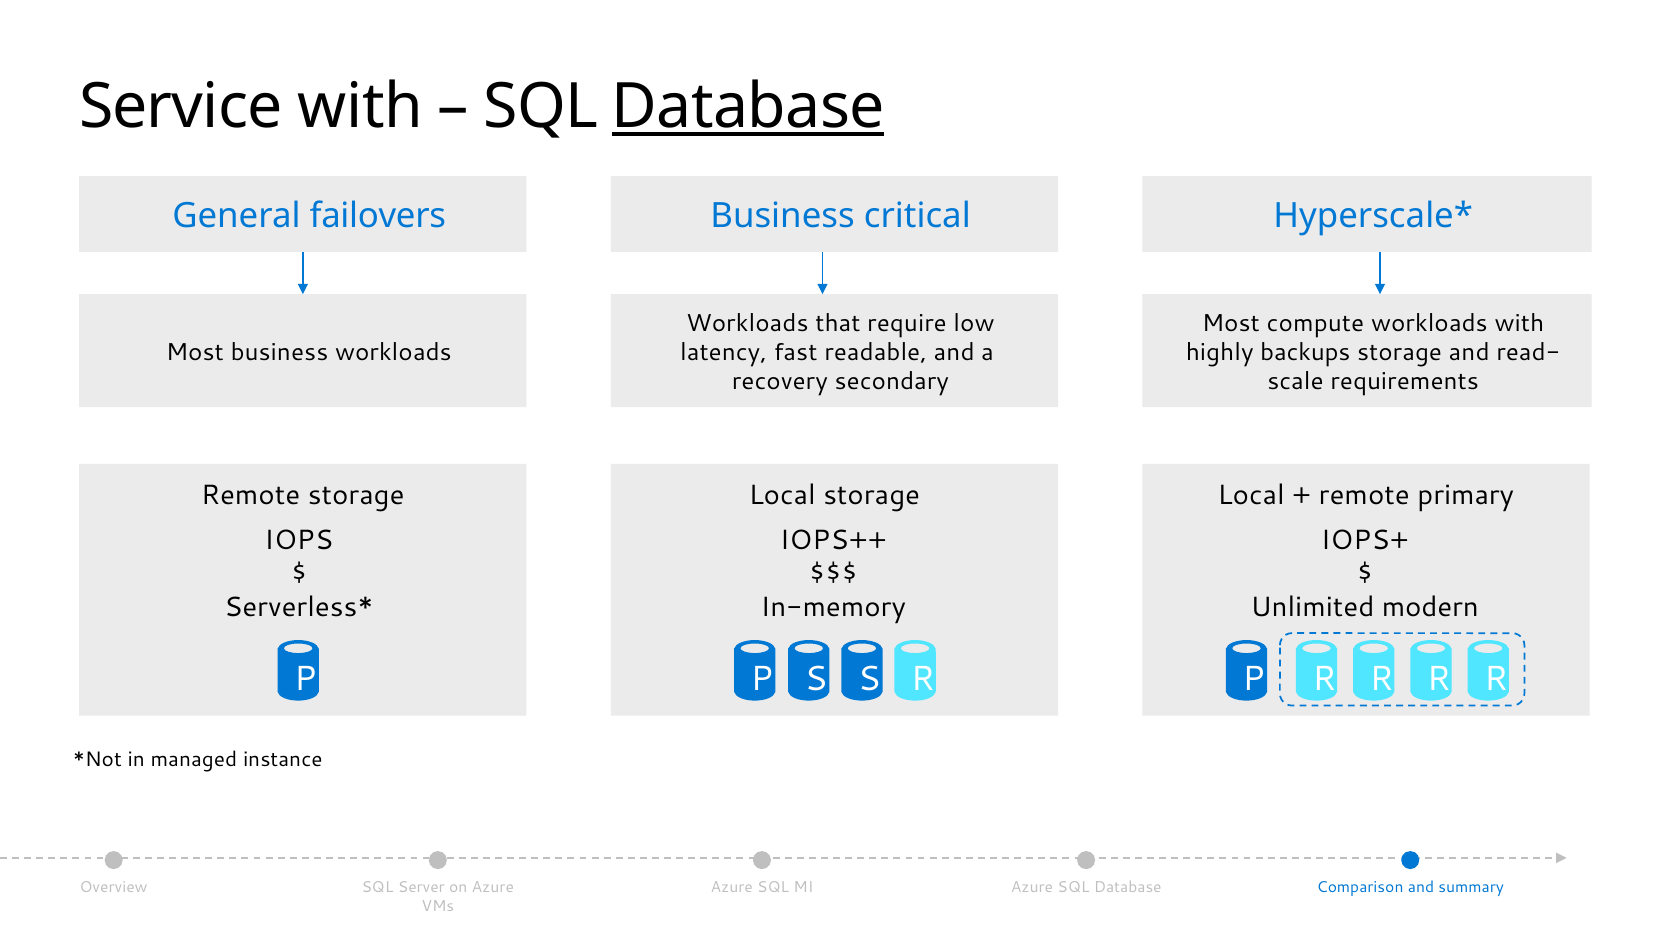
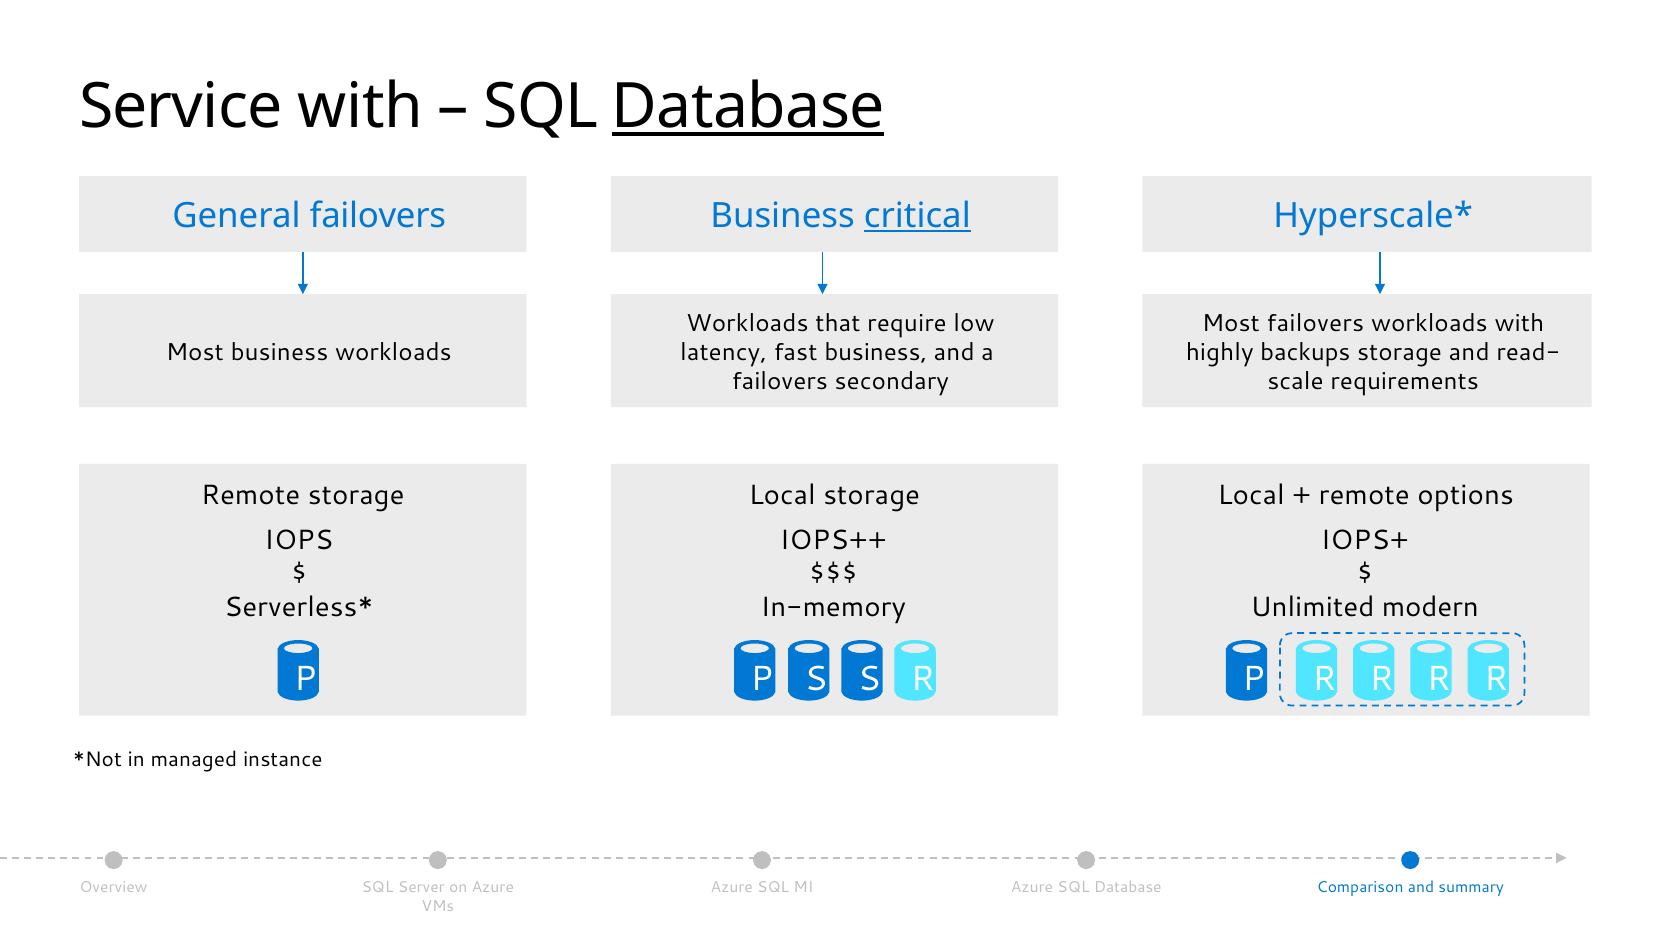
critical underline: none -> present (917, 216)
Most compute: compute -> failovers (1315, 323)
fast readable: readable -> business (876, 352)
recovery: recovery -> failovers (780, 381)
primary: primary -> options (1466, 495)
